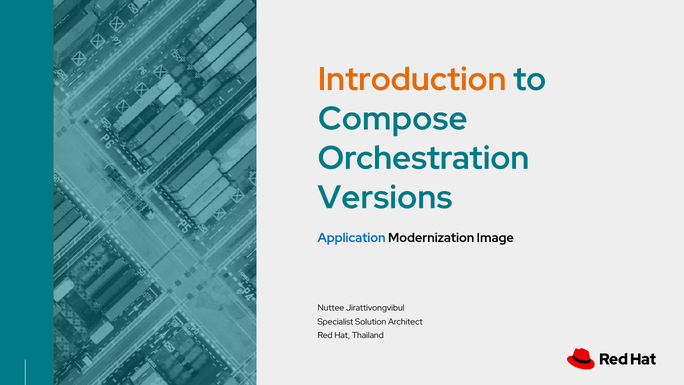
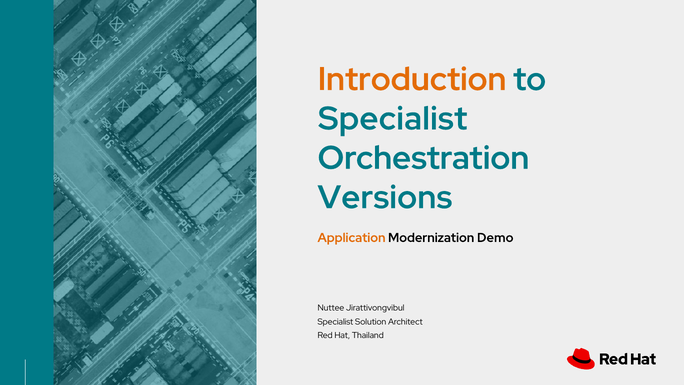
Compose: Compose -> Specialist (393, 119)
Application colour: blue -> orange (352, 238)
Image: Image -> Demo (495, 238)
